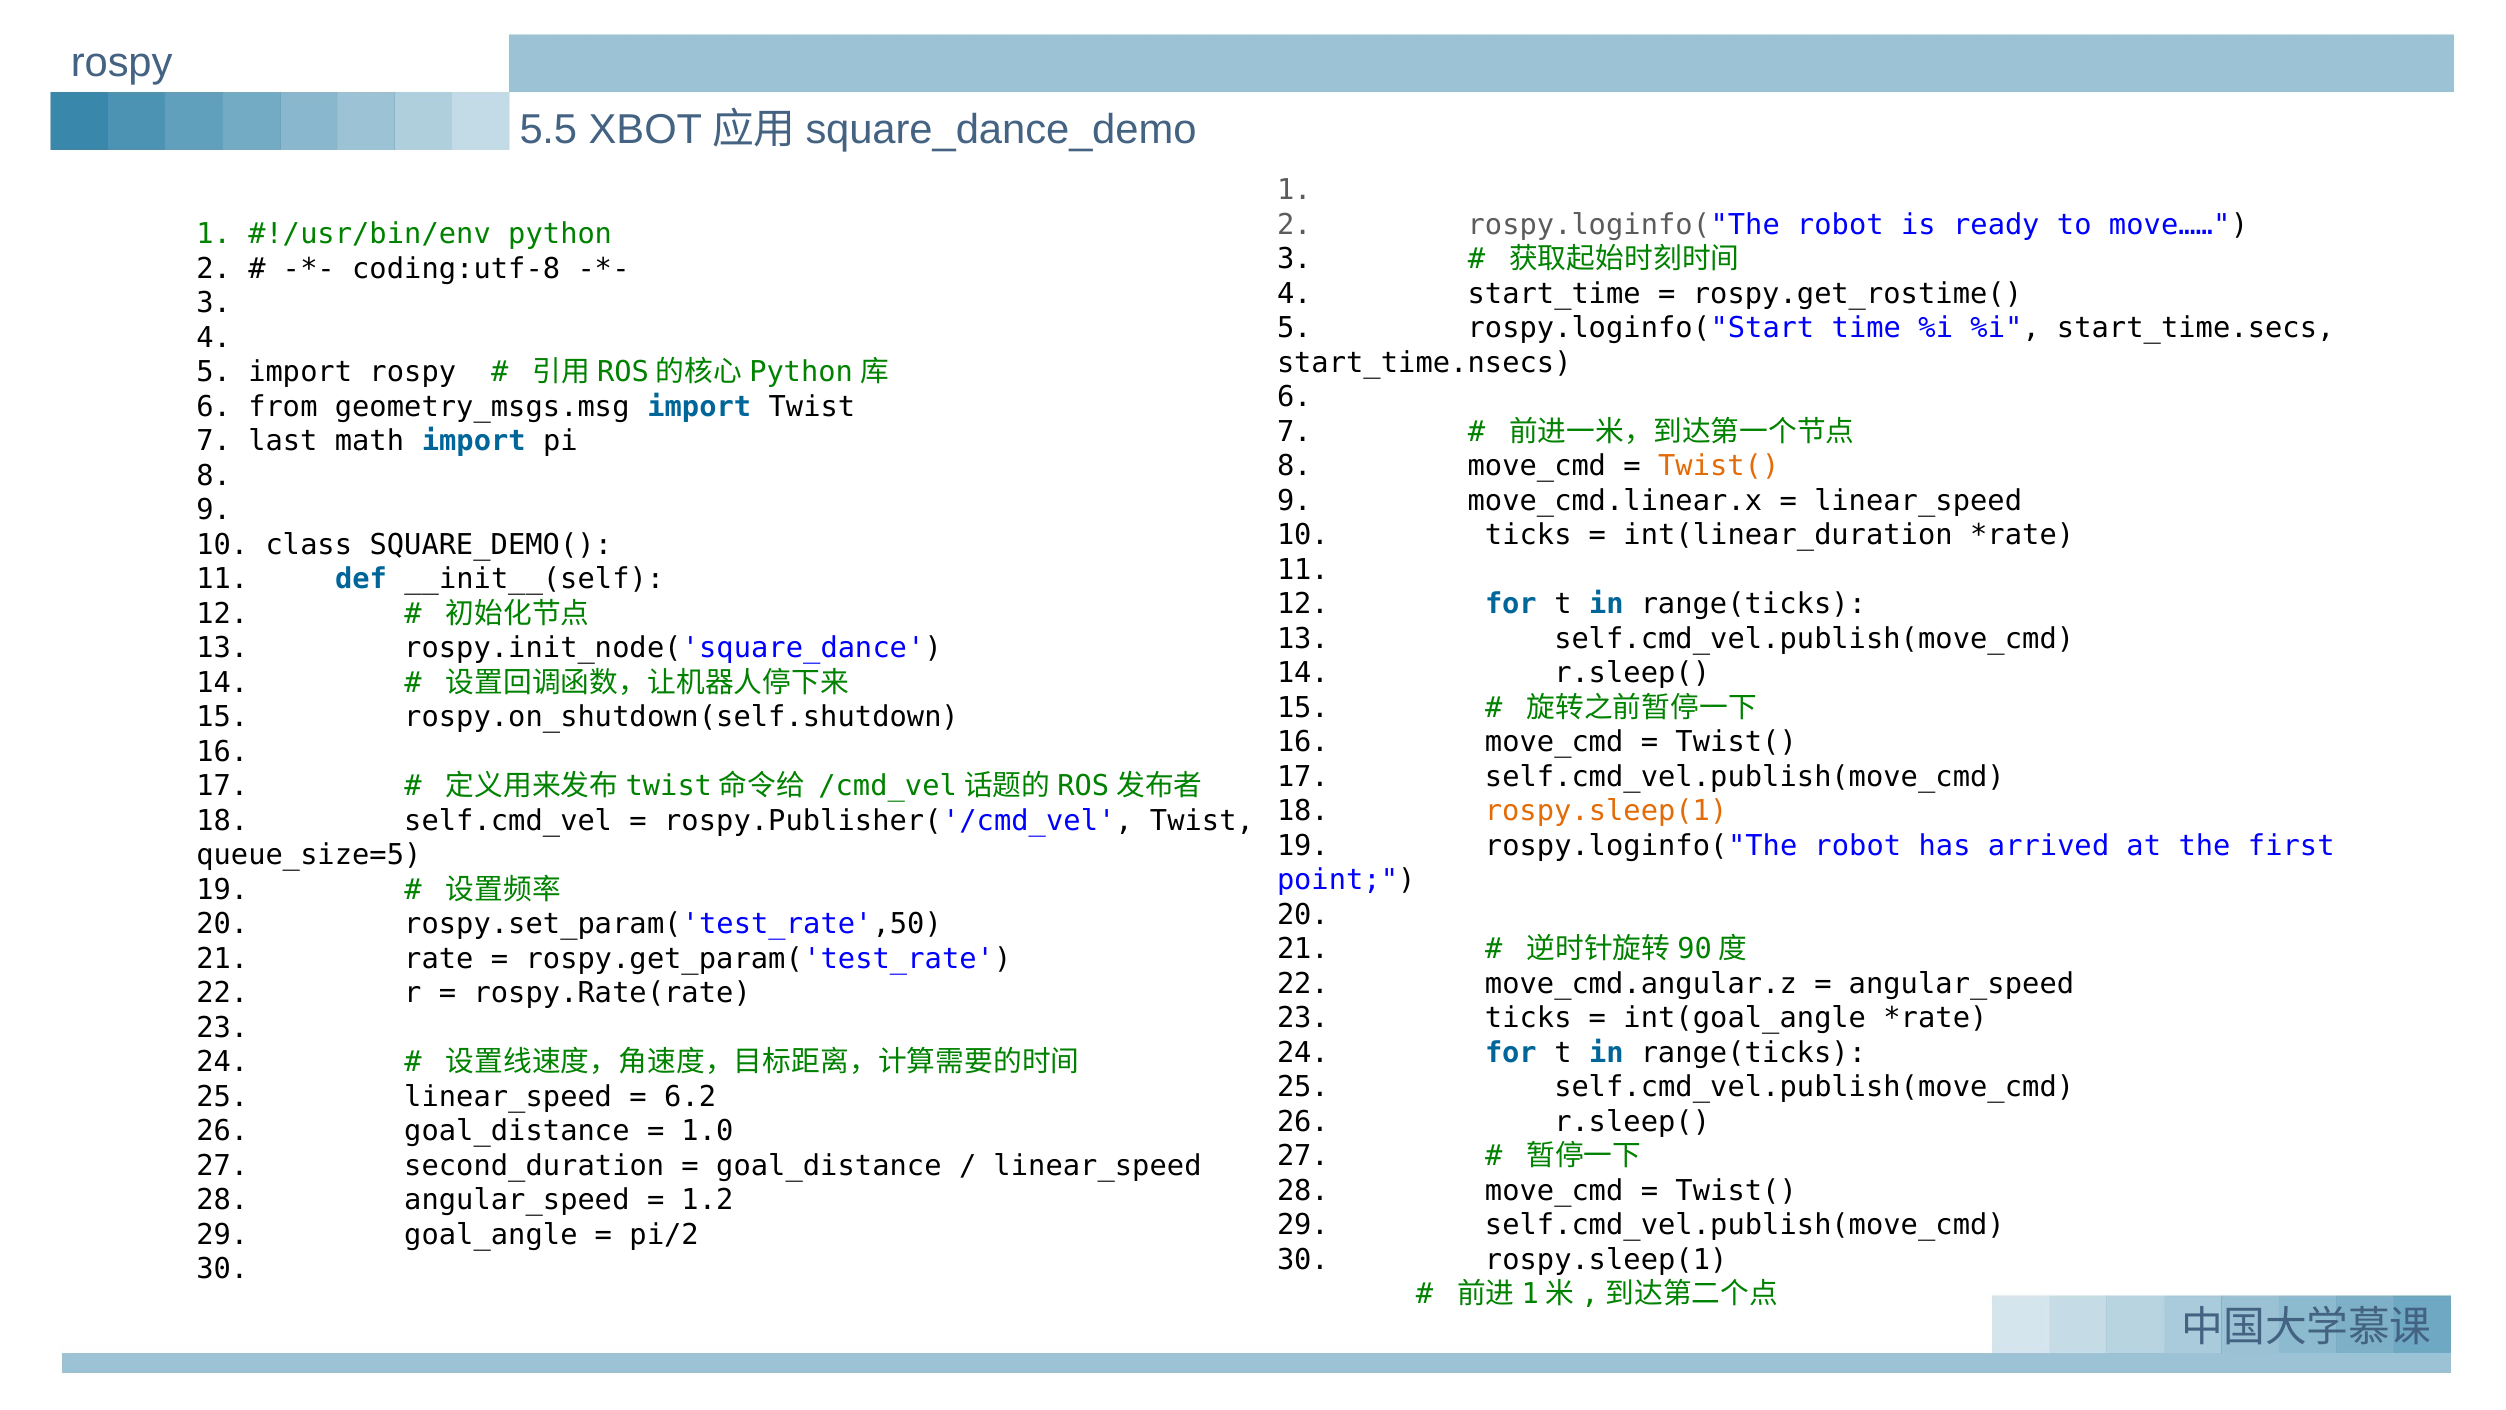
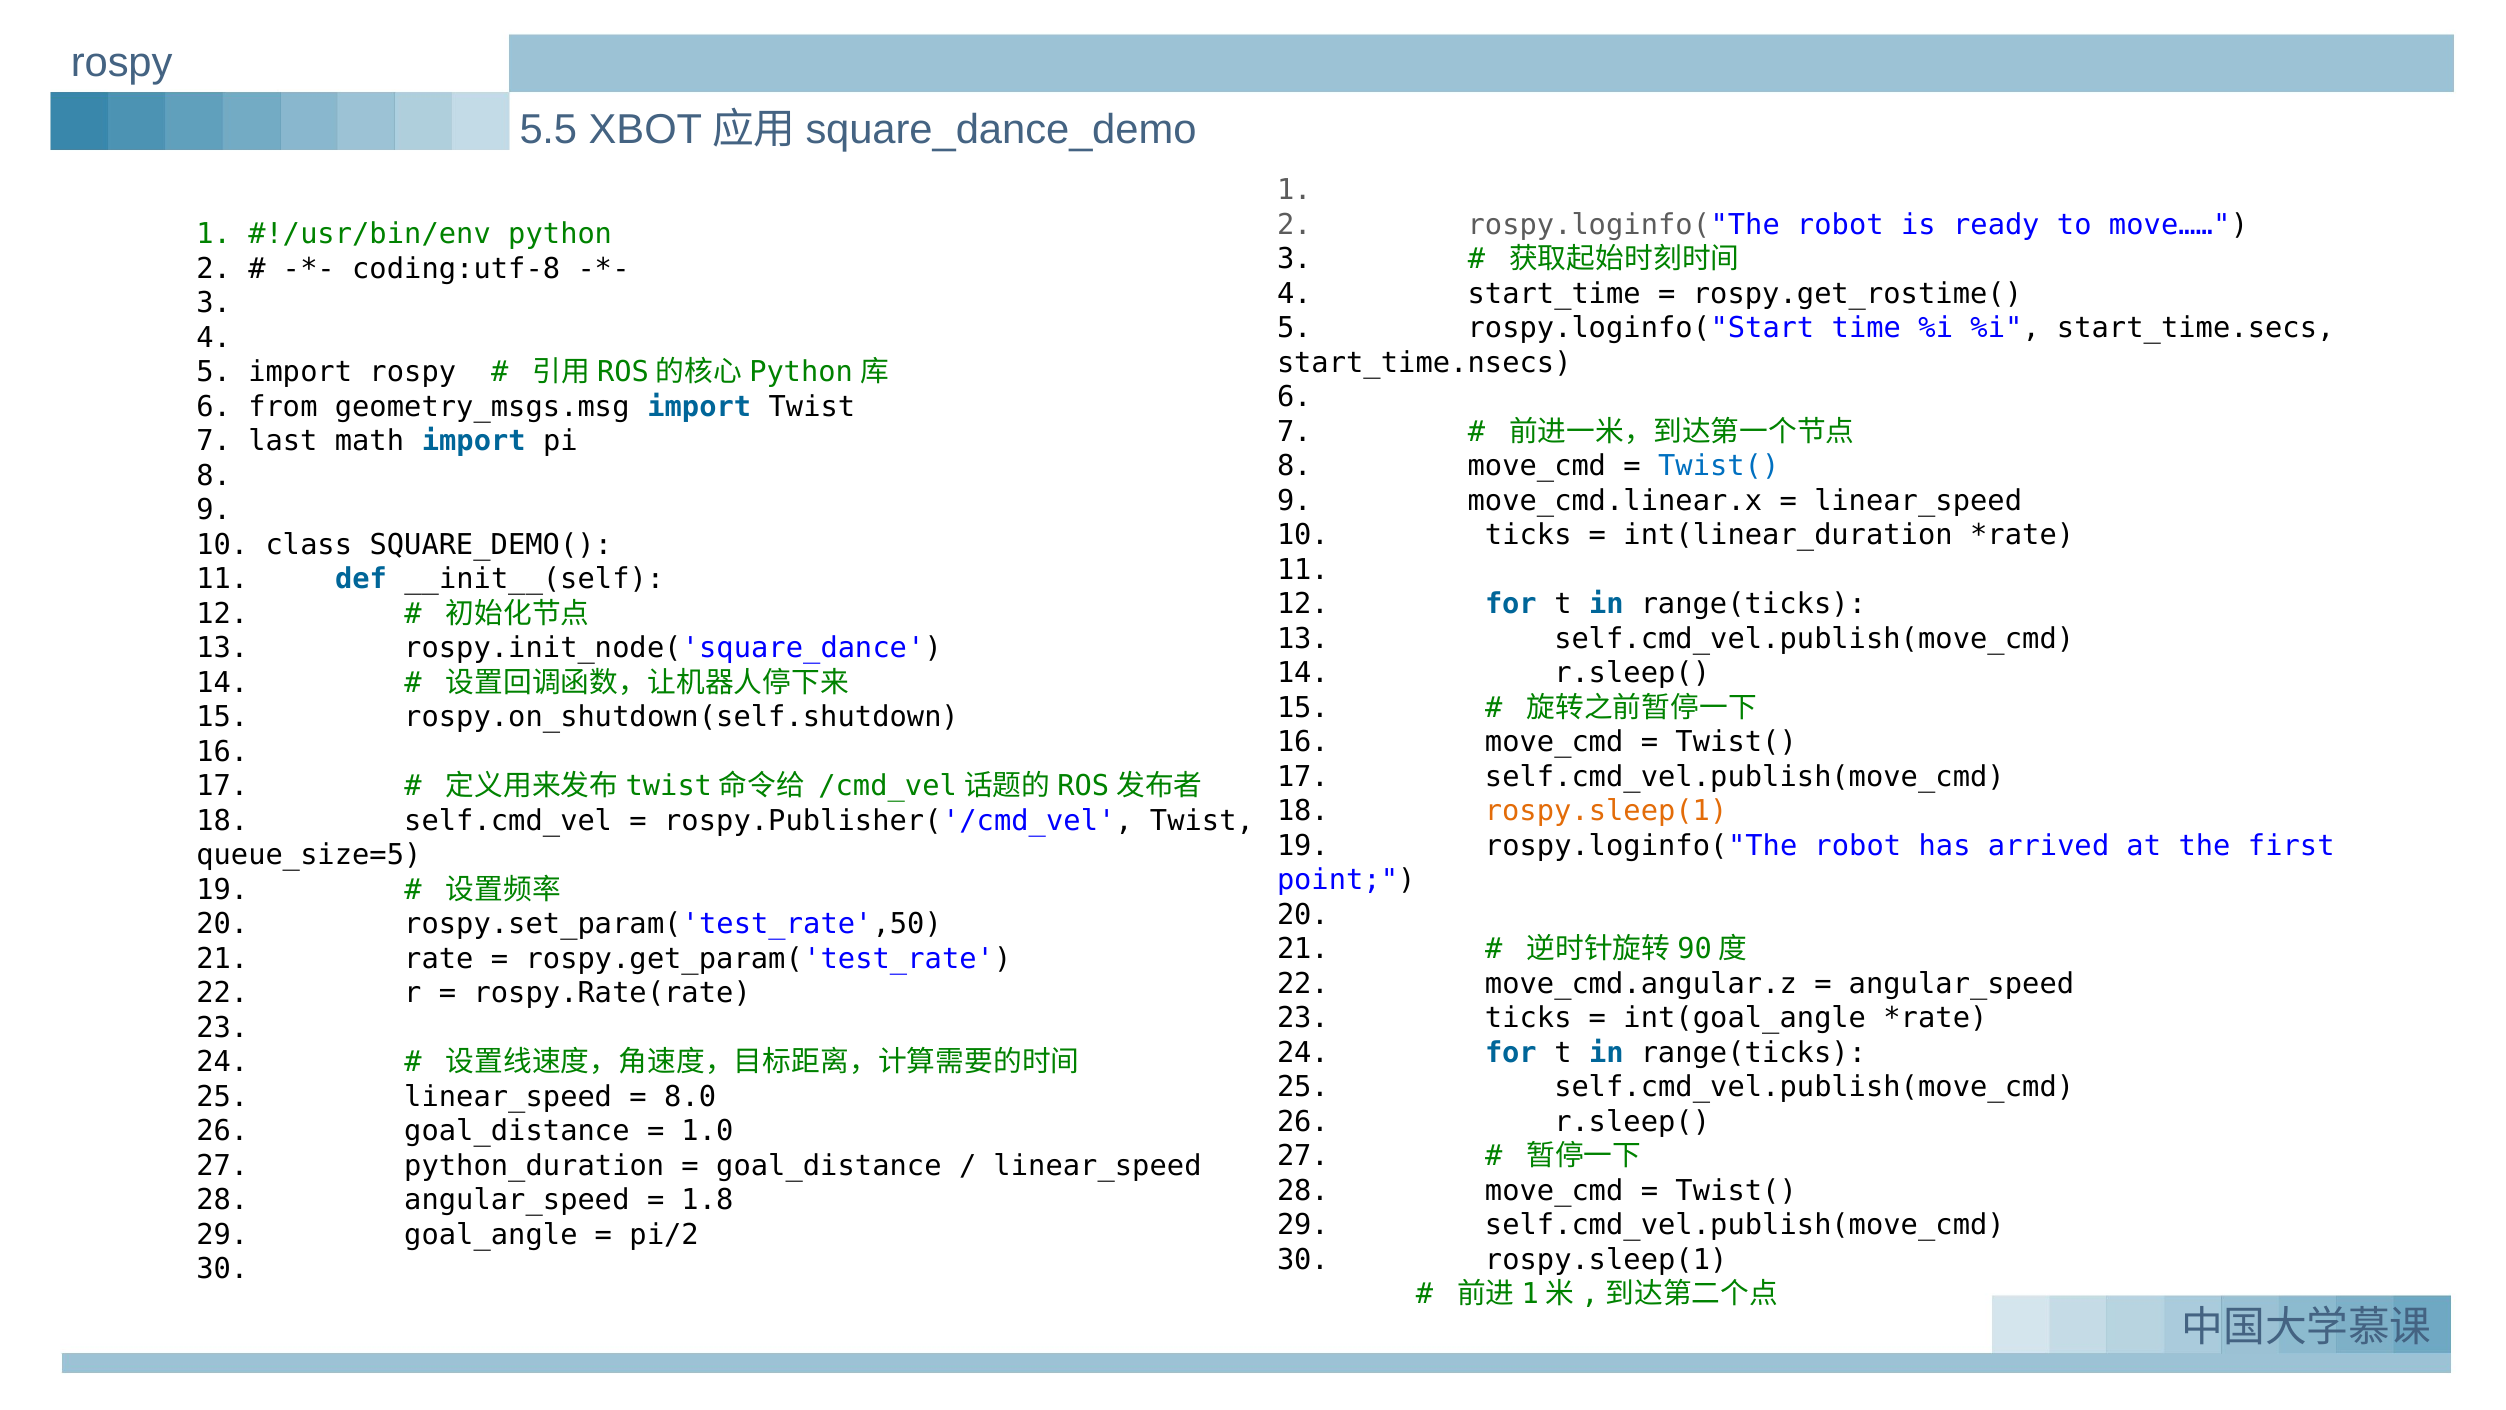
Twist( colour: orange -> blue (1719, 466)
6.2: 6.2 -> 8.0 (690, 1096)
second_duration: second_duration -> python_duration (534, 1165)
1.2: 1.2 -> 1.8 (707, 1200)
